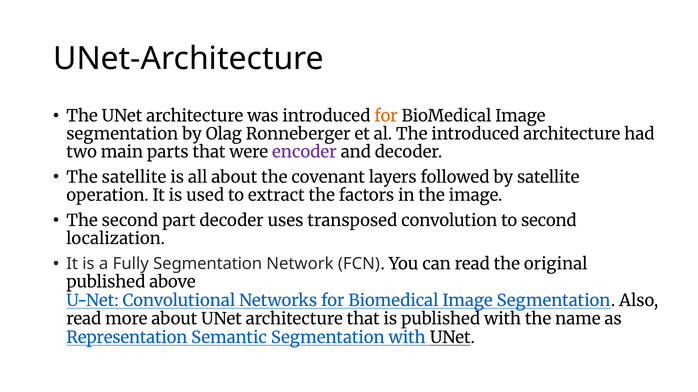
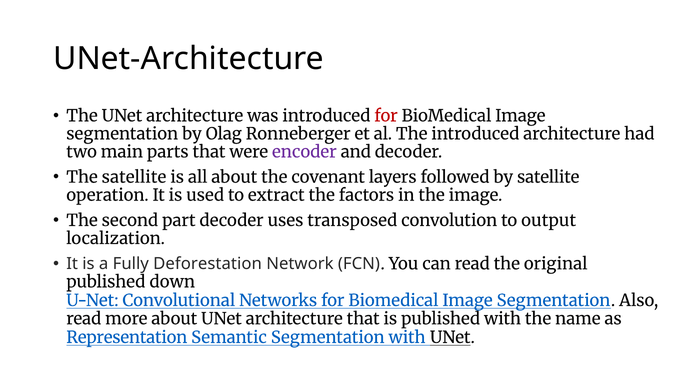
for colour: orange -> red (386, 116)
to second: second -> output (549, 221)
Fully Segmentation: Segmentation -> Deforestation (208, 264)
above: above -> down (172, 282)
